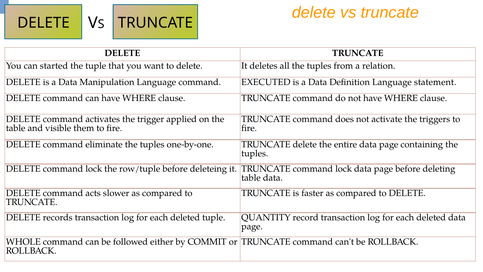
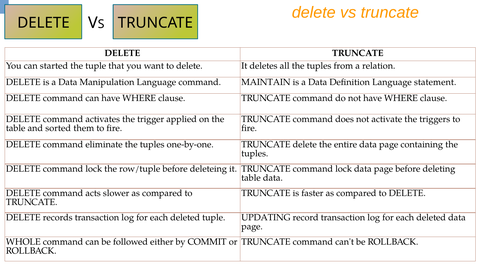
EXECUTED: EXECUTED -> MAINTAIN (266, 82)
visible: visible -> sorted (58, 128)
QUANTITY: QUANTITY -> UPDATING (266, 217)
